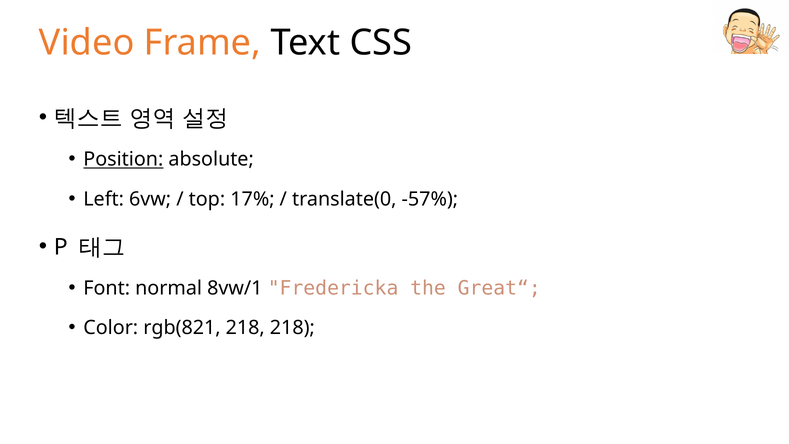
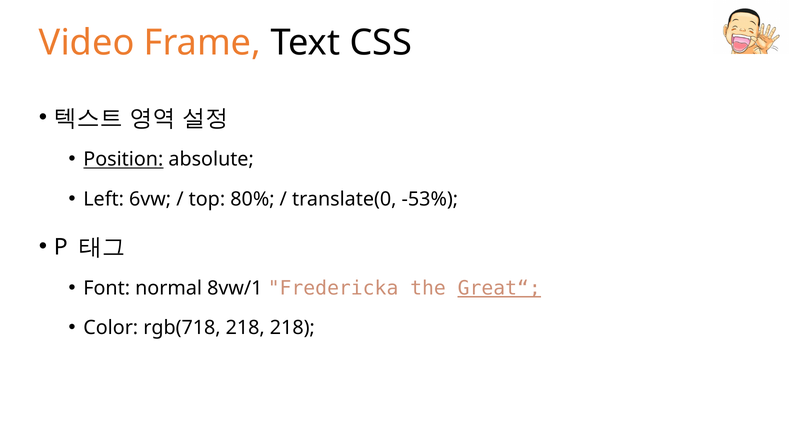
17%: 17% -> 80% (252, 199)
-57%: -57% -> -53% (430, 199)
Great“ underline: none -> present (499, 288)
rgb(821: rgb(821 -> rgb(718 (182, 328)
